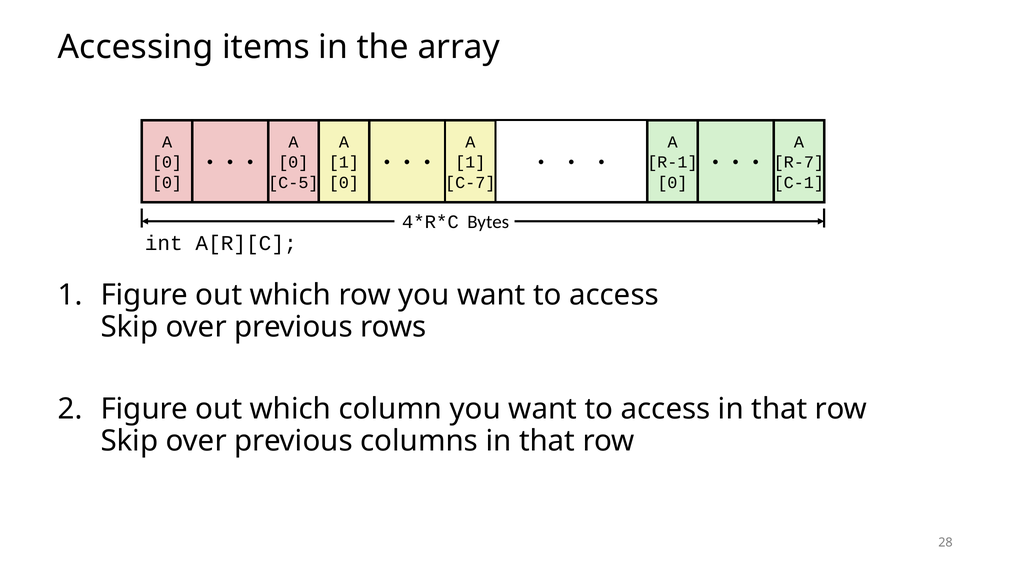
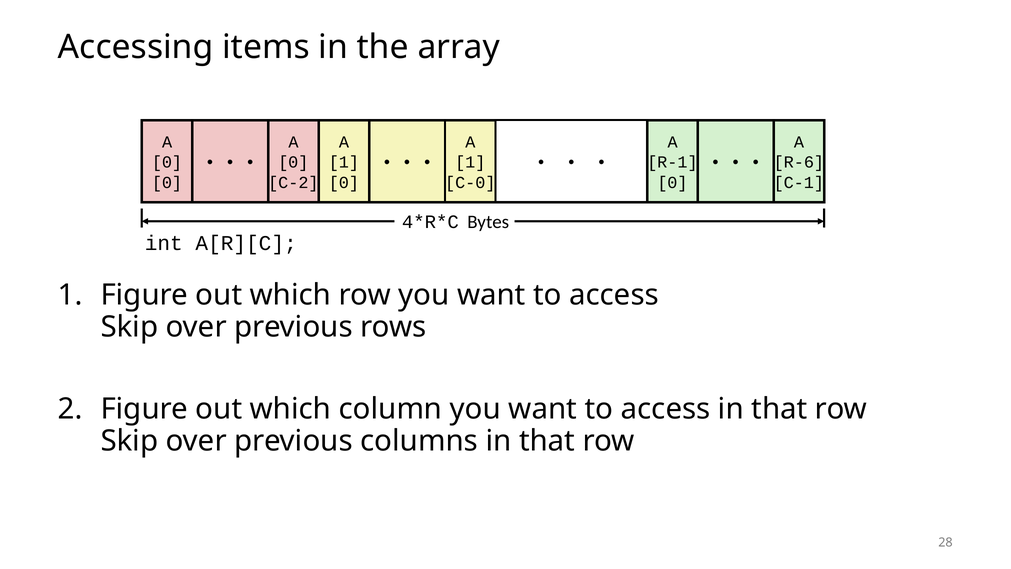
R-7: R-7 -> R-6 (799, 162)
C-5: C-5 -> C-2 (293, 182)
C-7: C-7 -> C-0 (470, 182)
